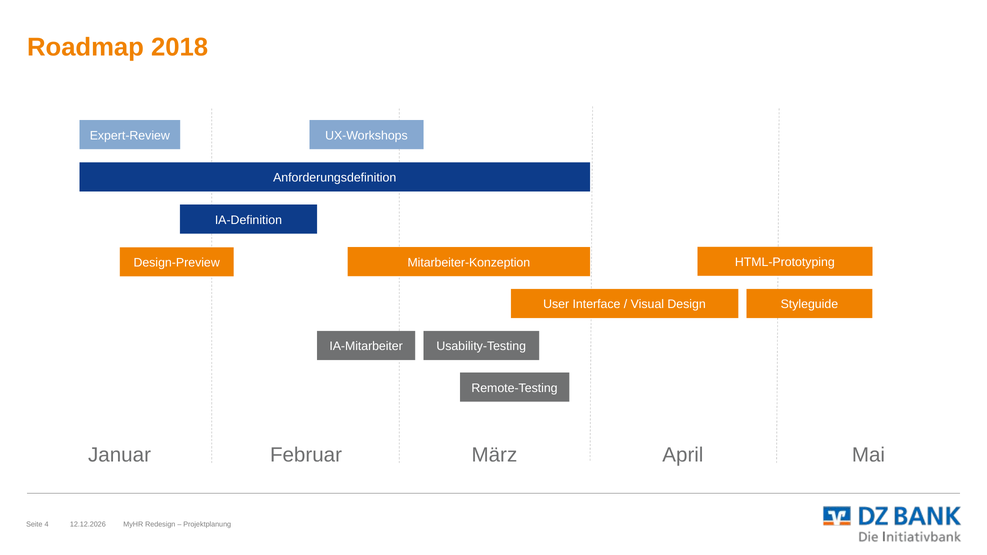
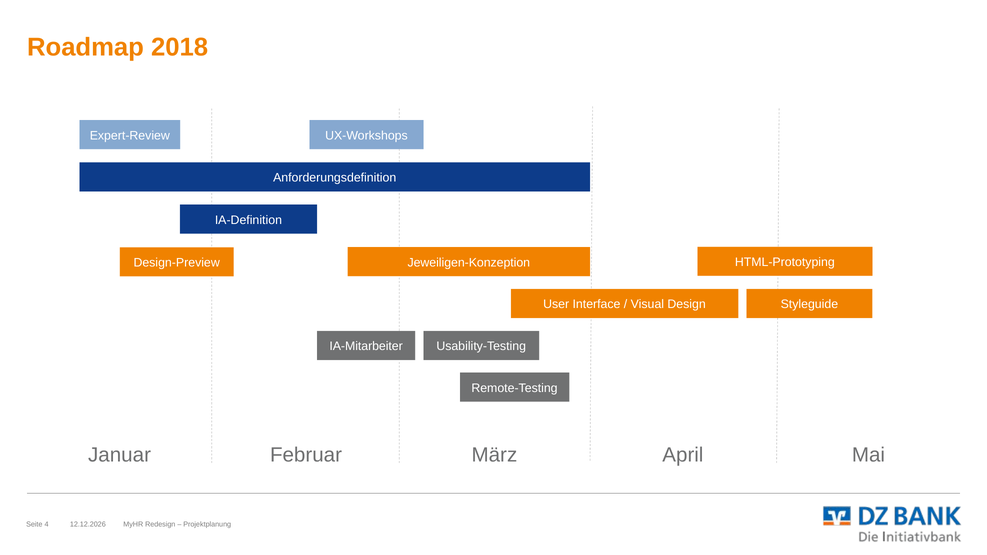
Mitarbeiter-Konzeption: Mitarbeiter-Konzeption -> Jeweiligen-Konzeption (469, 263)
